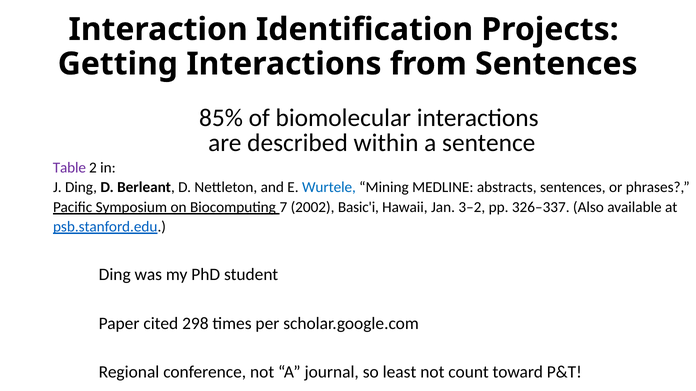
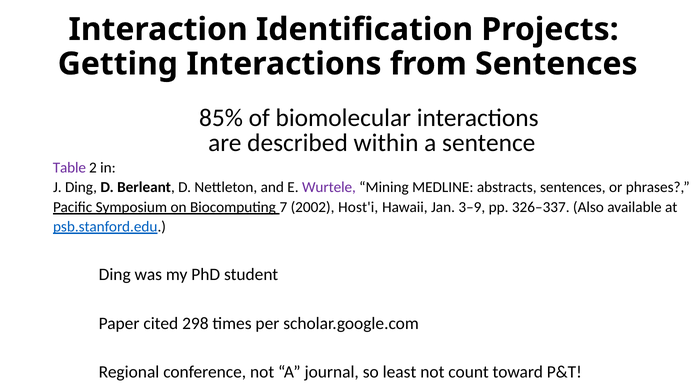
Wurtele colour: blue -> purple (329, 188)
Basic'i: Basic'i -> Host'i (358, 207)
3–2: 3–2 -> 3–9 (472, 207)
